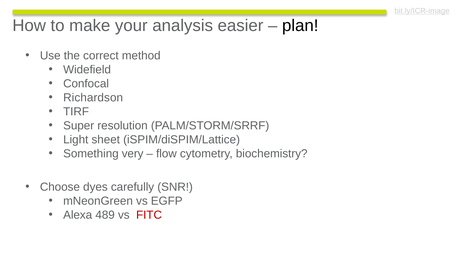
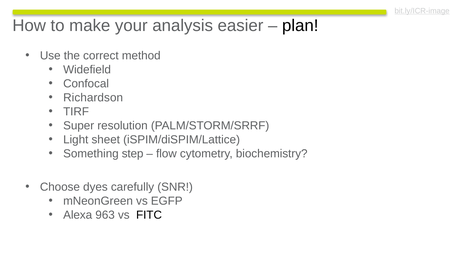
very: very -> step (133, 153)
489: 489 -> 963 (105, 215)
FITC colour: red -> black (149, 215)
